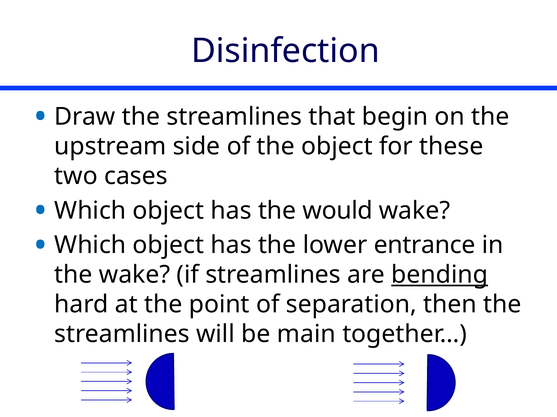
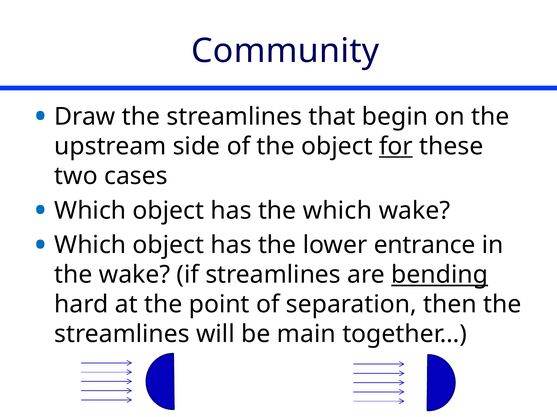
Disinfection: Disinfection -> Community (285, 51)
for underline: none -> present (396, 147)
the would: would -> which (337, 211)
